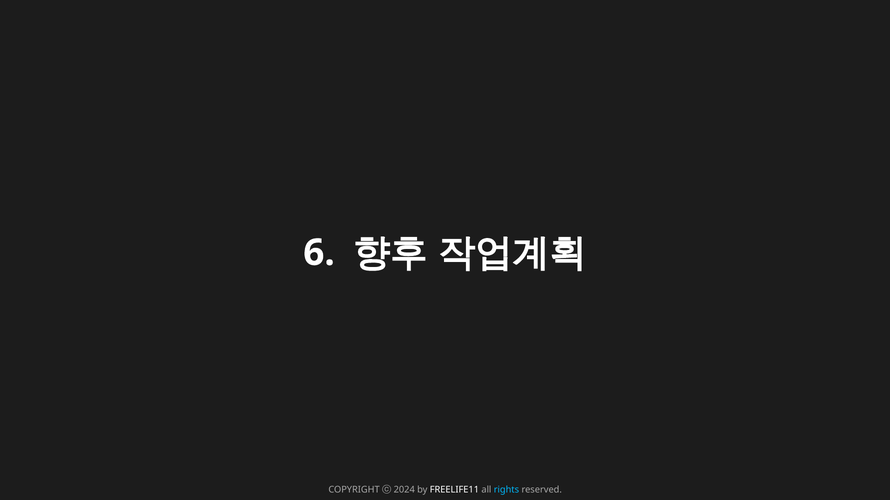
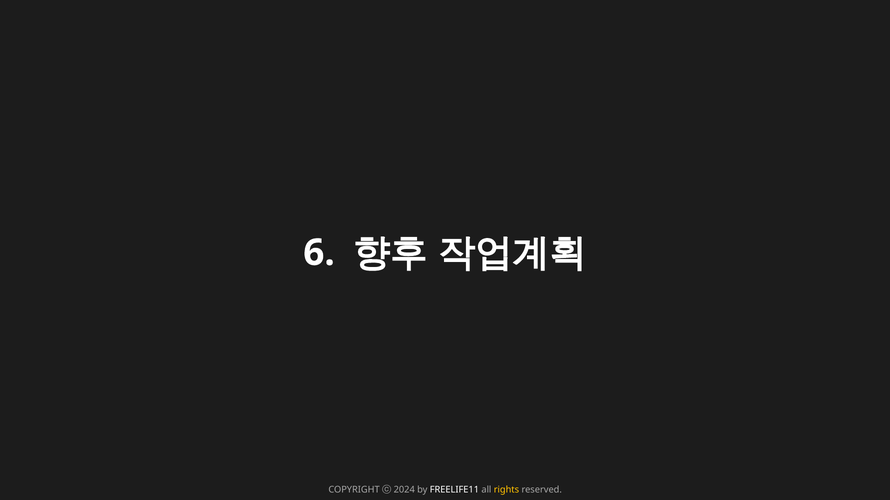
rights colour: light blue -> yellow (506, 490)
